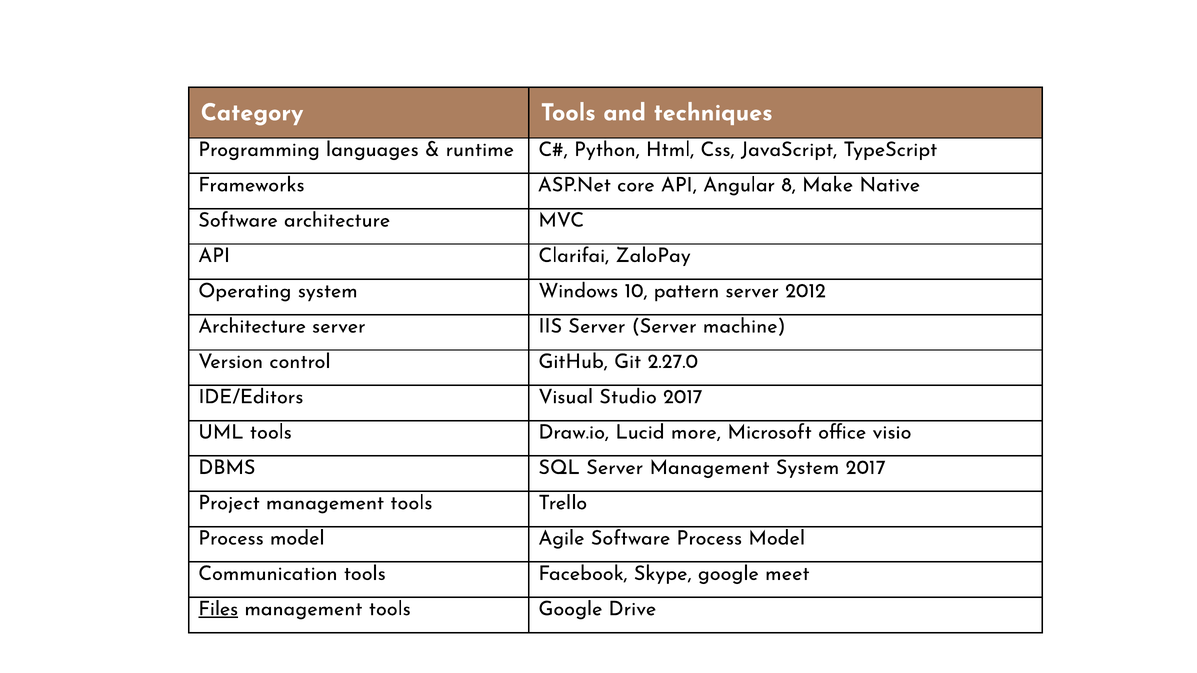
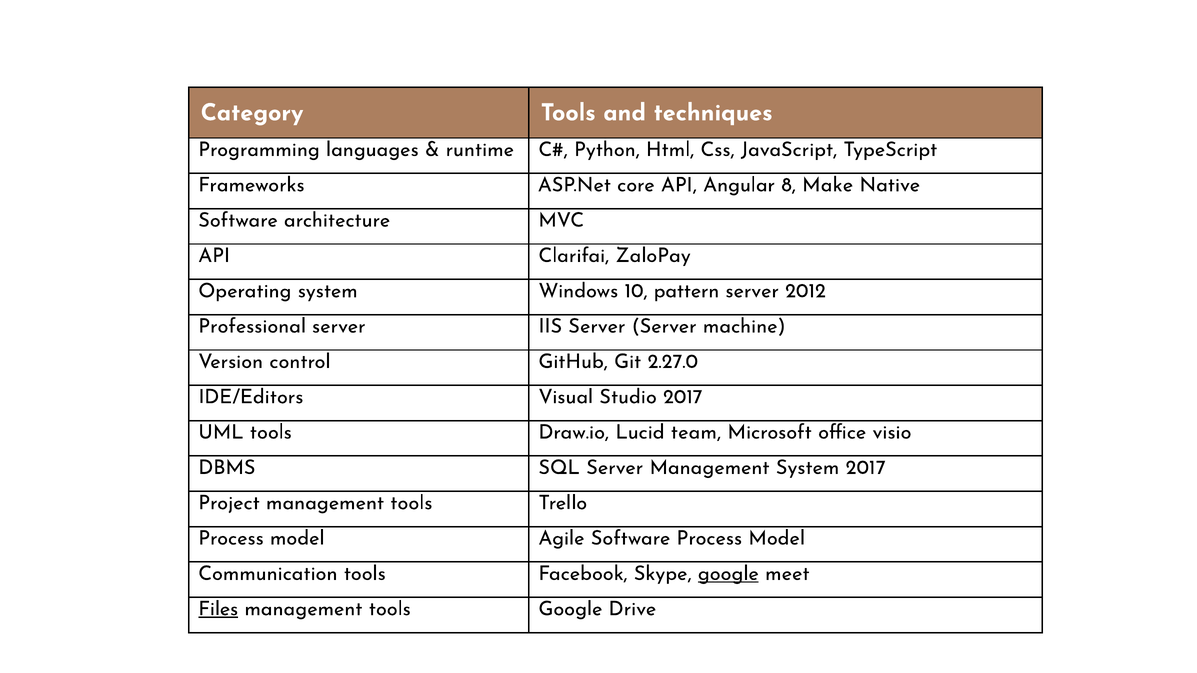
Architecture: Architecture -> Professional (252, 326)
more: more -> team (696, 432)
google underline: none -> present (728, 574)
